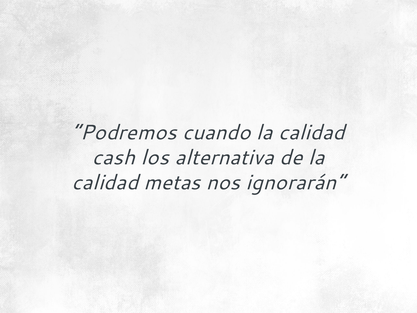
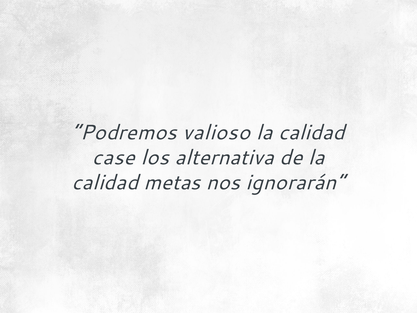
cuando: cuando -> valioso (216, 132)
cash: cash -> case (114, 157)
